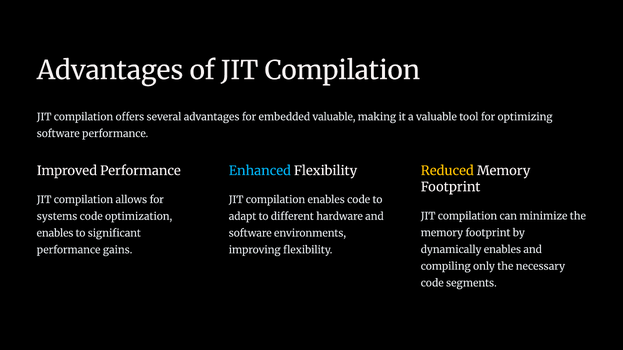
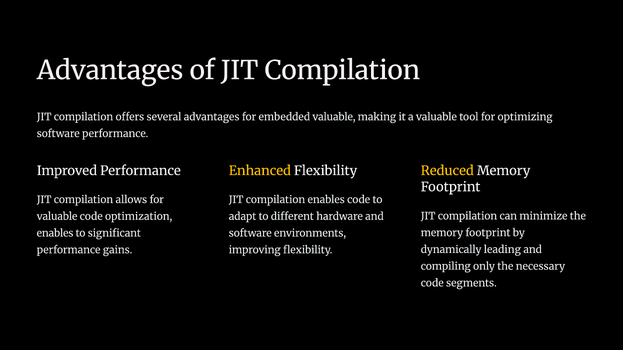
Enhanced colour: light blue -> yellow (260, 171)
systems: systems -> valuable (57, 217)
dynamically enables: enables -> leading (502, 250)
